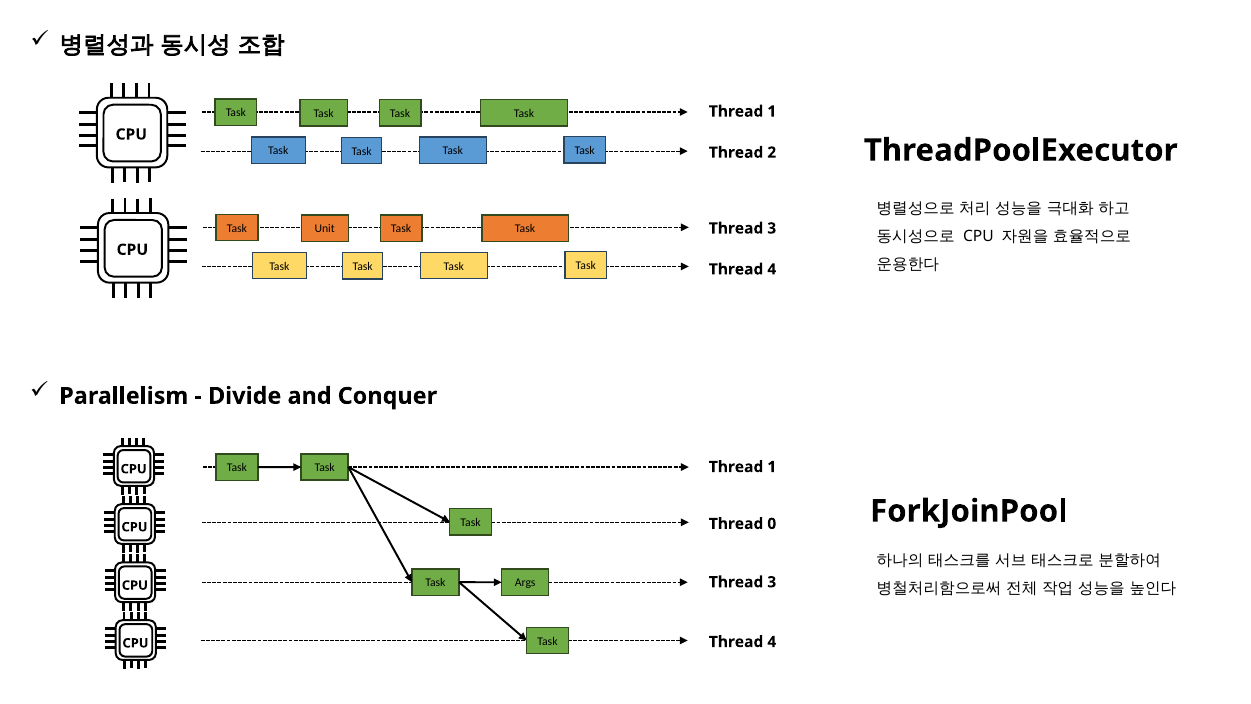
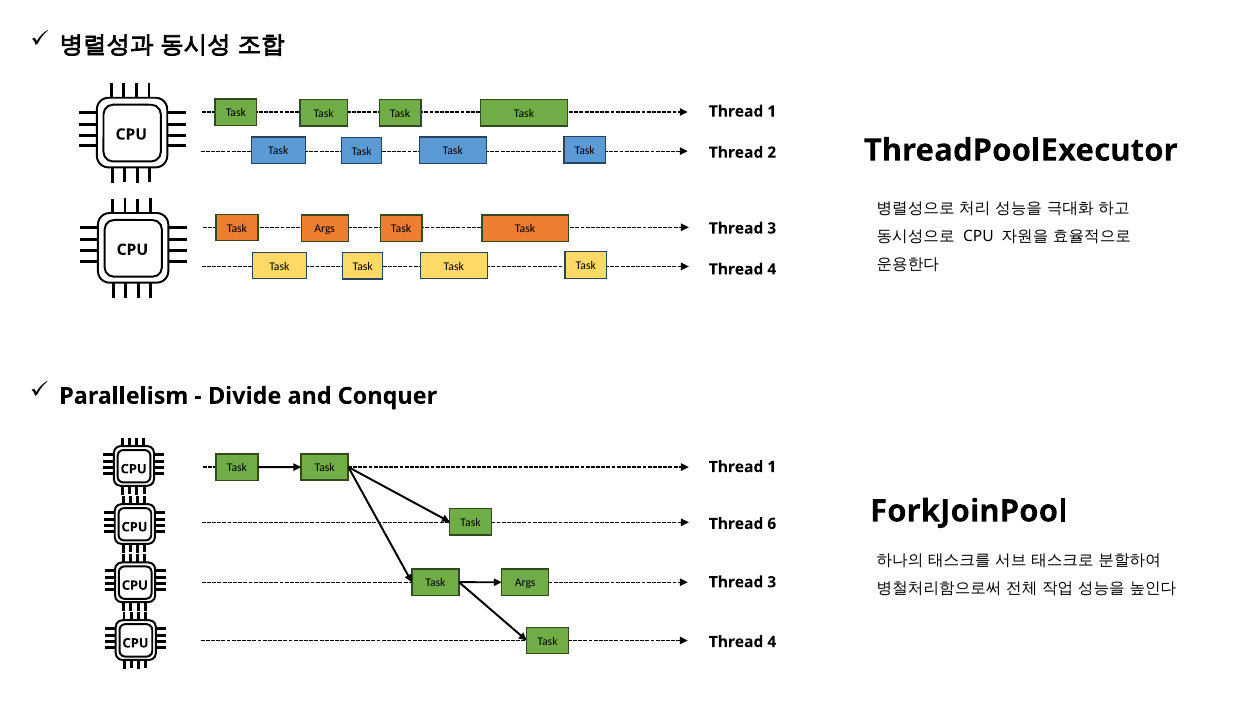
Unit: Unit -> Args (325, 229)
0: 0 -> 6 (772, 524)
